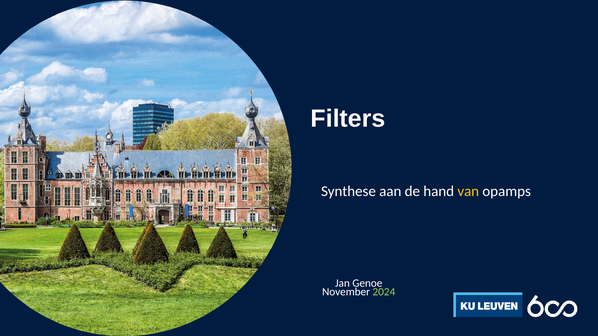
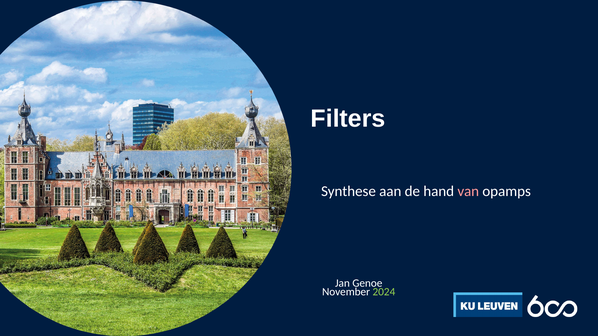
van colour: yellow -> pink (468, 192)
